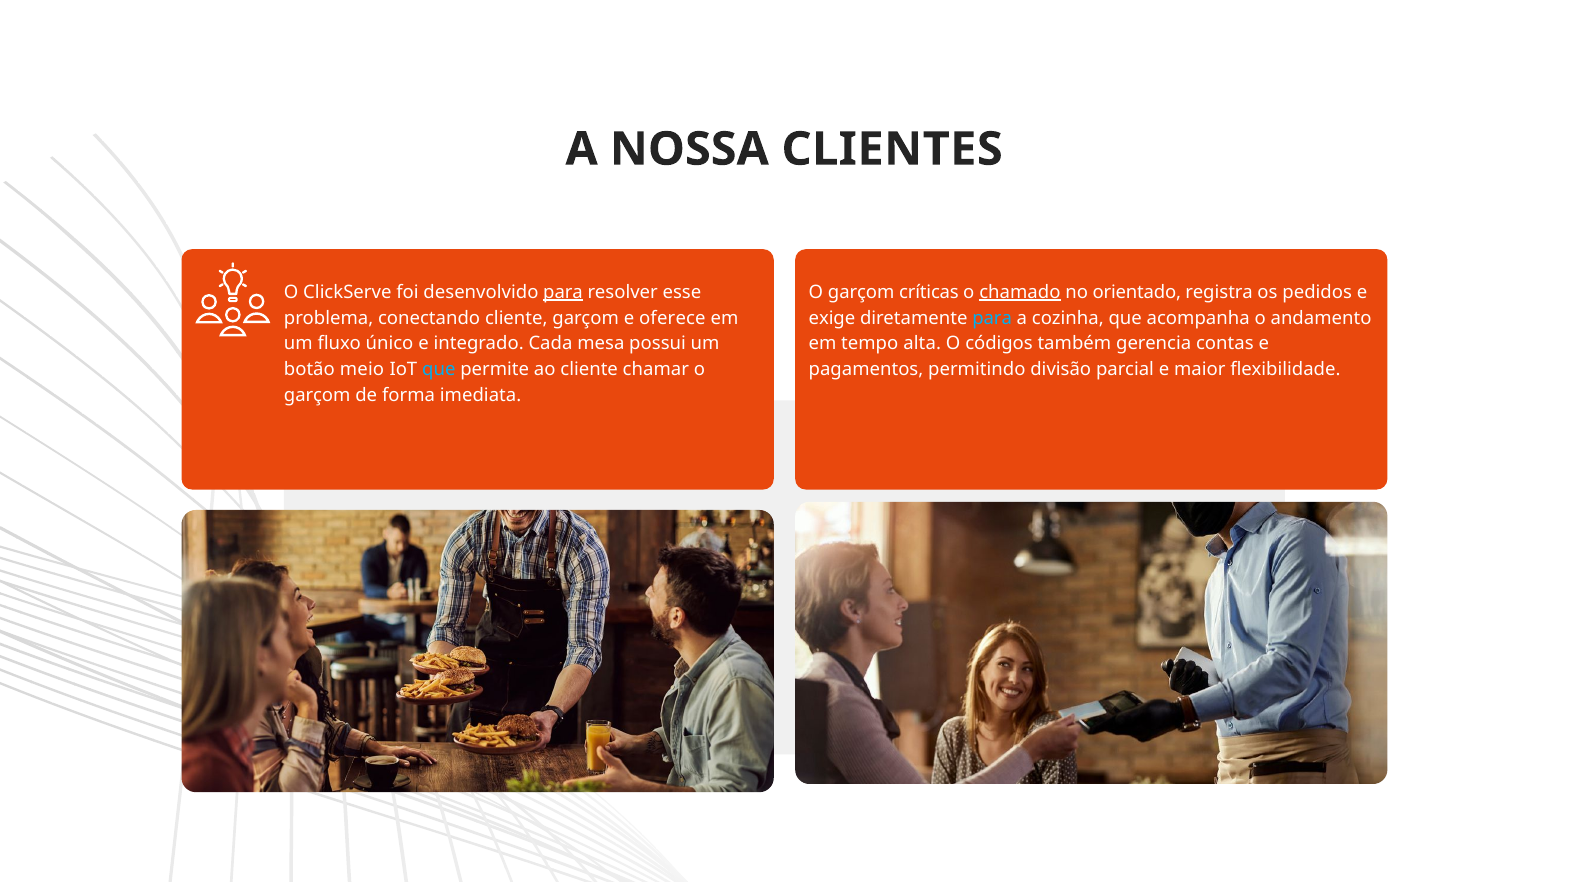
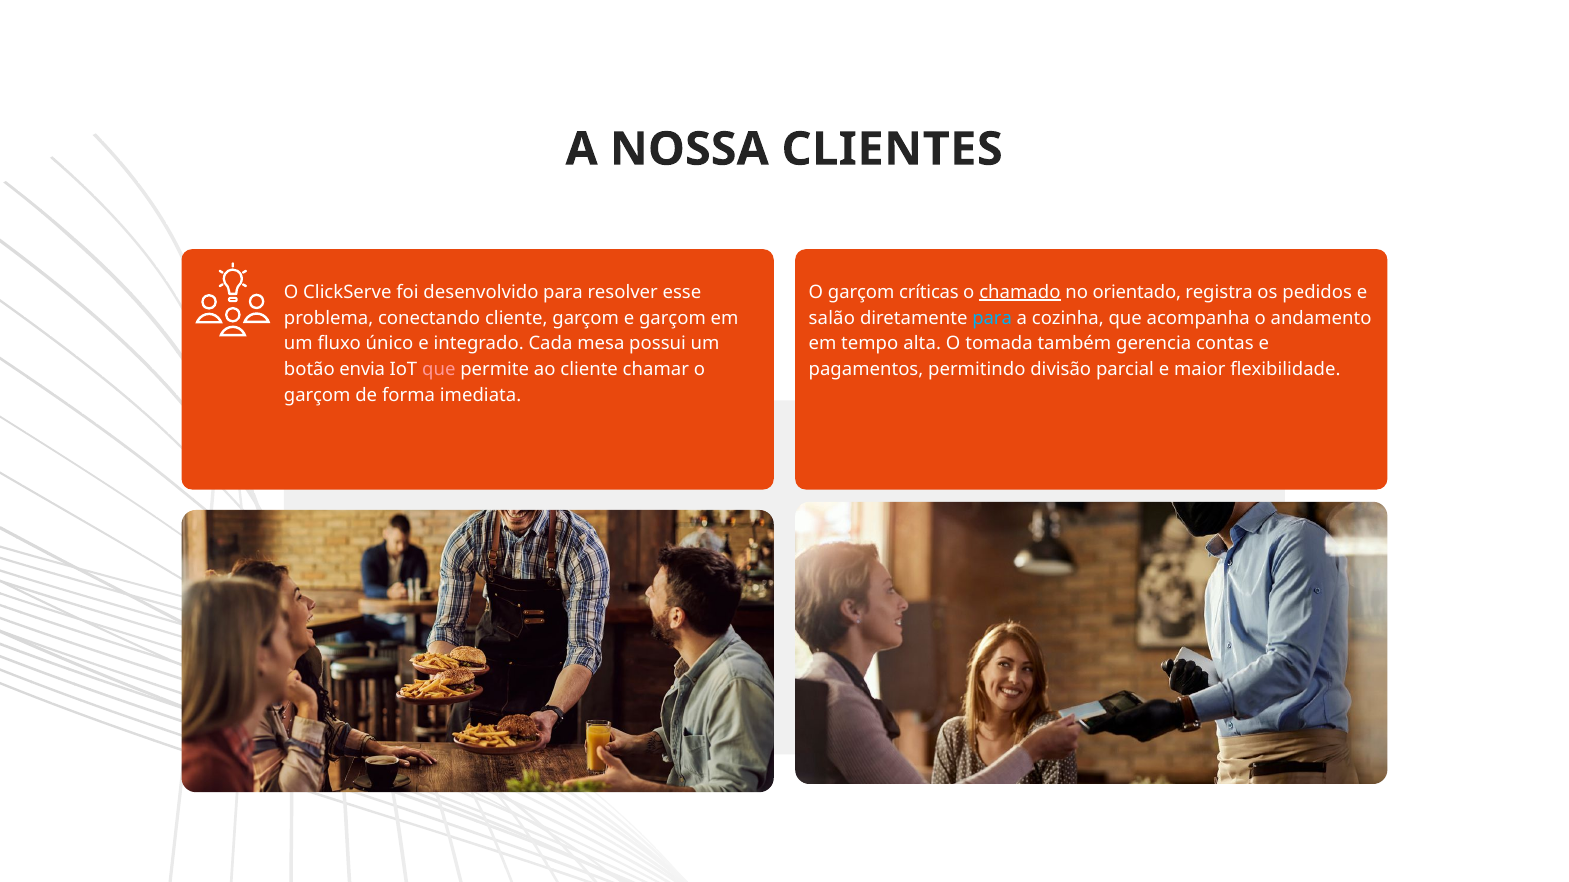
para underline: present -> none (563, 292)
e oferece: oferece -> garçom (672, 318)
exige: exige -> salão (832, 318)
códigos: códigos -> tomada (999, 344)
meio: meio -> envia (362, 370)
que colour: light blue -> pink (439, 370)
